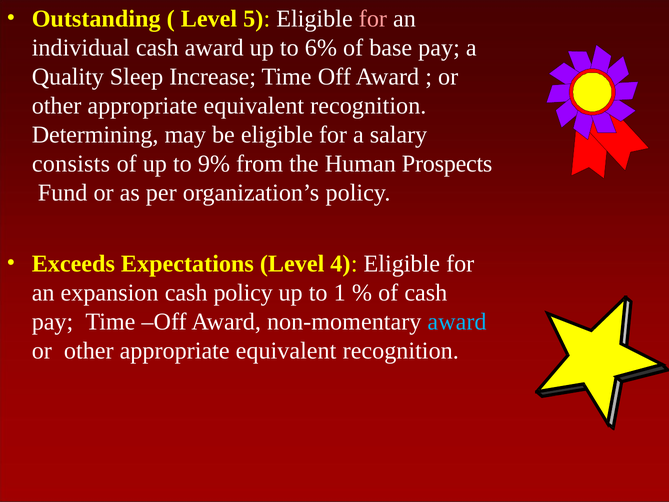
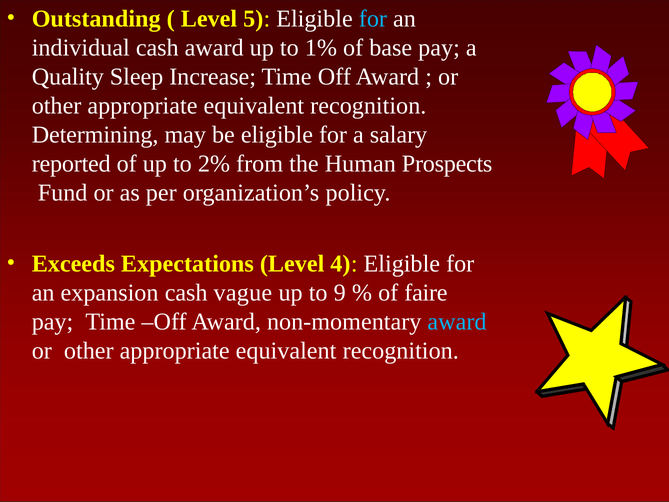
for colour: pink -> light blue (373, 19)
6%: 6% -> 1% (321, 48)
consists: consists -> reported (71, 163)
9%: 9% -> 2% (214, 163)
cash policy: policy -> vague (243, 293)
1: 1 -> 9 (340, 293)
of cash: cash -> faire (426, 293)
